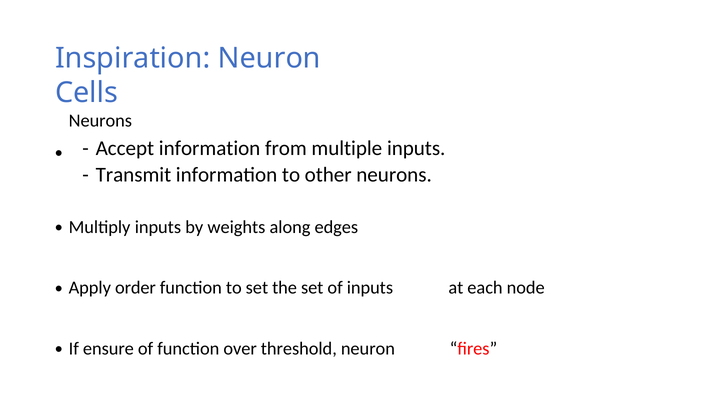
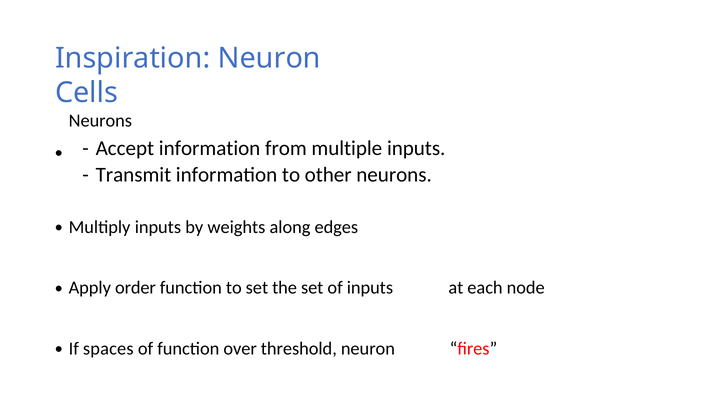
ensure: ensure -> spaces (108, 348)
